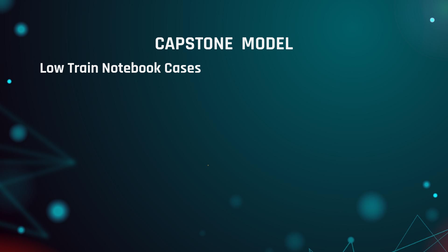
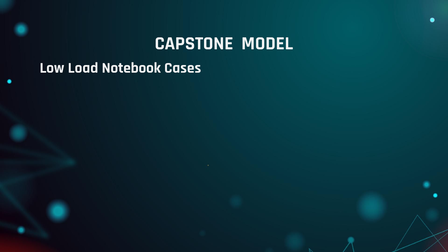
Train: Train -> Load (83, 68)
